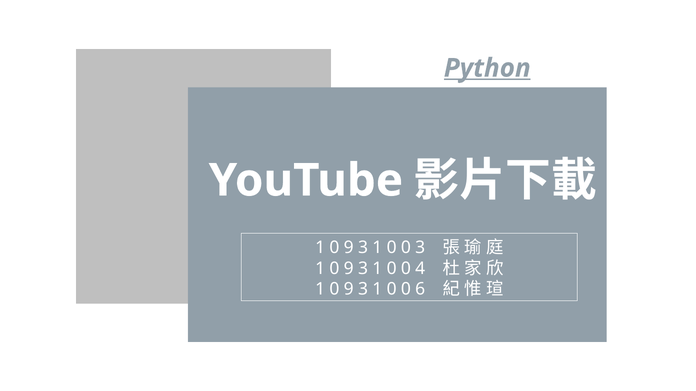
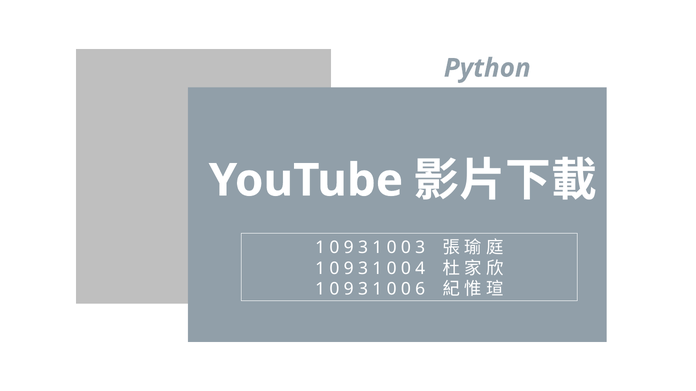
Python underline: present -> none (487, 68)
